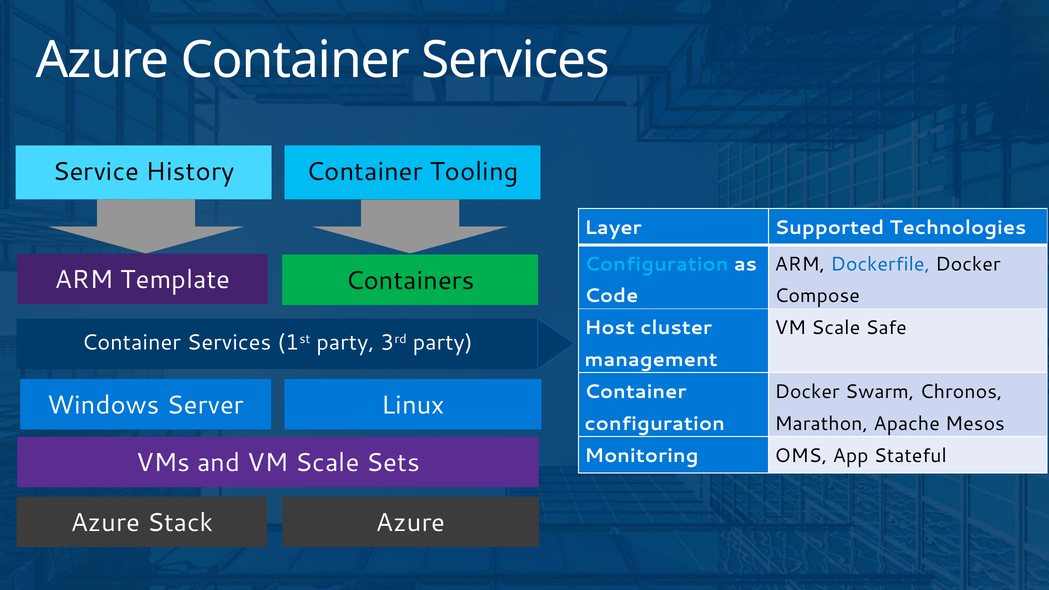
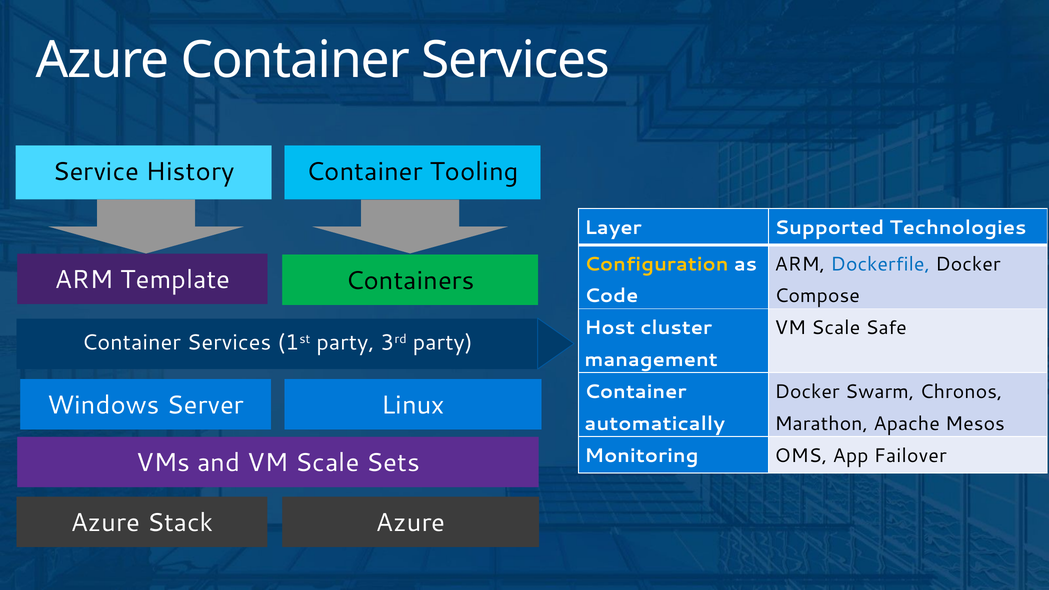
Configuration colour: light blue -> yellow (657, 264)
configuration: configuration -> automatically (655, 424)
Stateful: Stateful -> Failover (910, 456)
